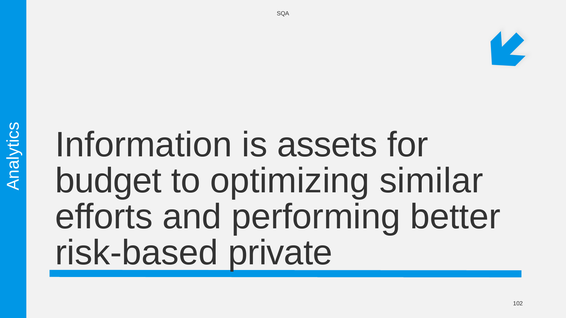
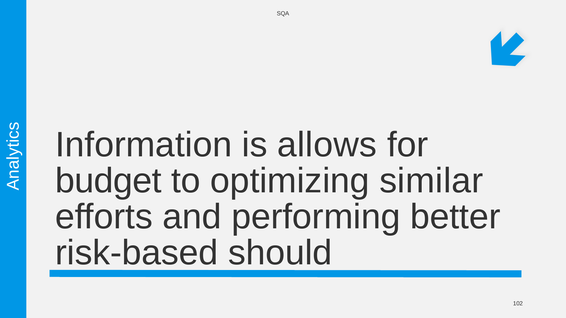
assets: assets -> allows (327, 145)
private: private -> should (280, 253)
